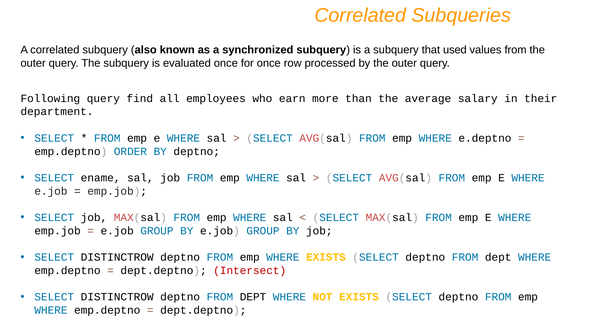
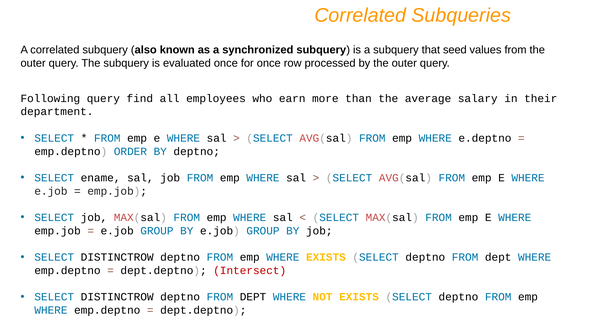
used: used -> seed (455, 50)
